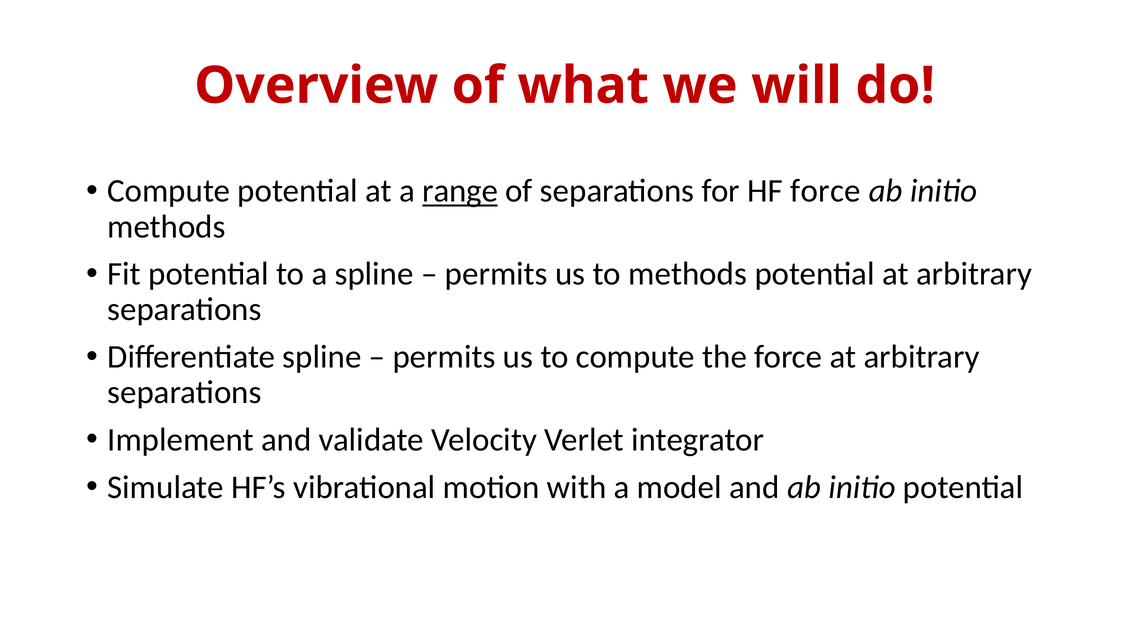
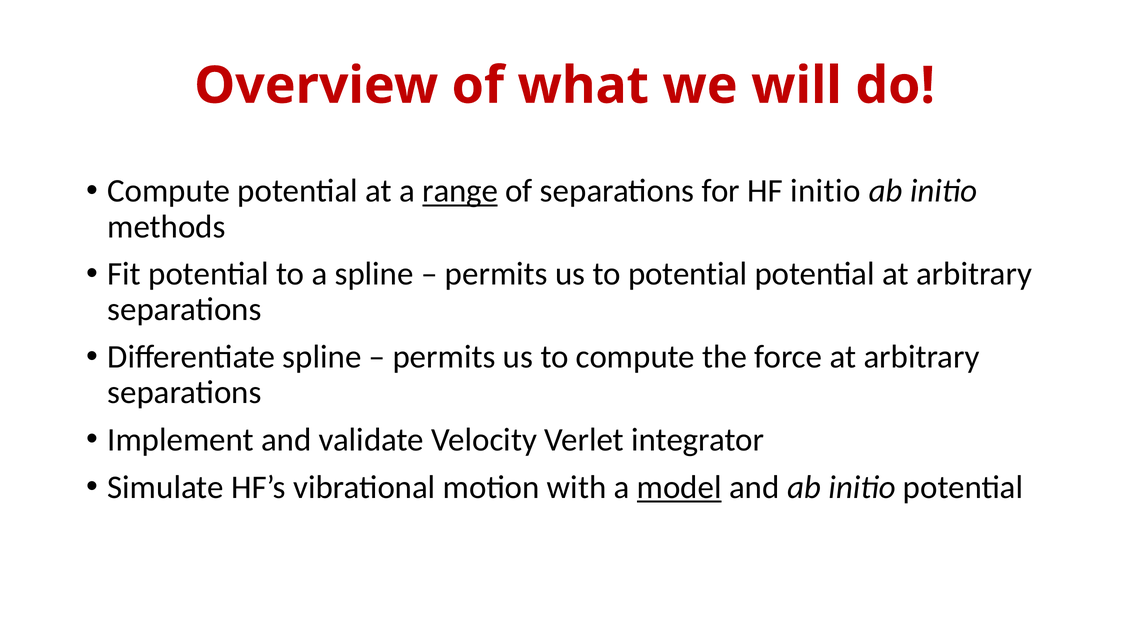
HF force: force -> initio (825, 191)
to methods: methods -> potential (688, 274)
model underline: none -> present (679, 487)
